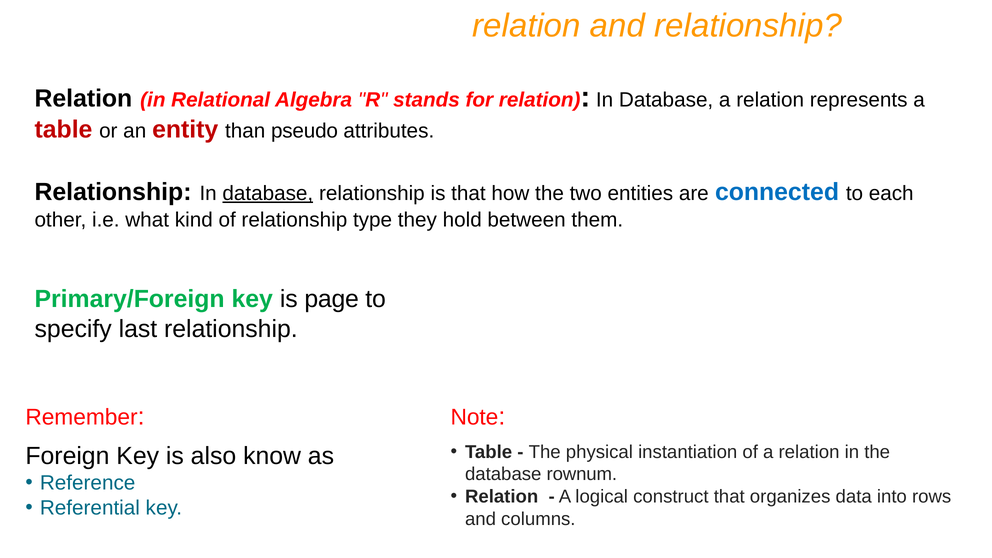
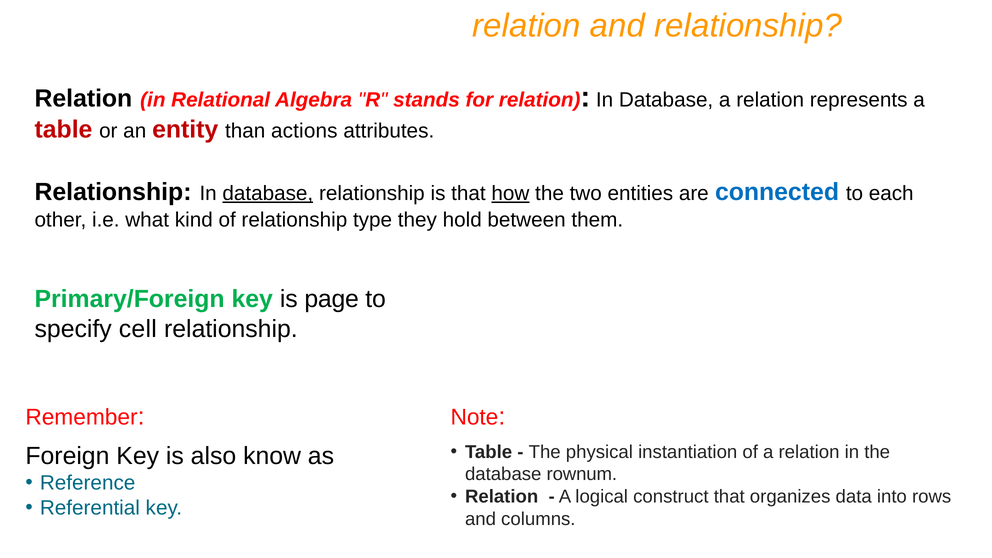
pseudo: pseudo -> actions (304, 131)
how underline: none -> present (510, 193)
last: last -> cell (138, 329)
